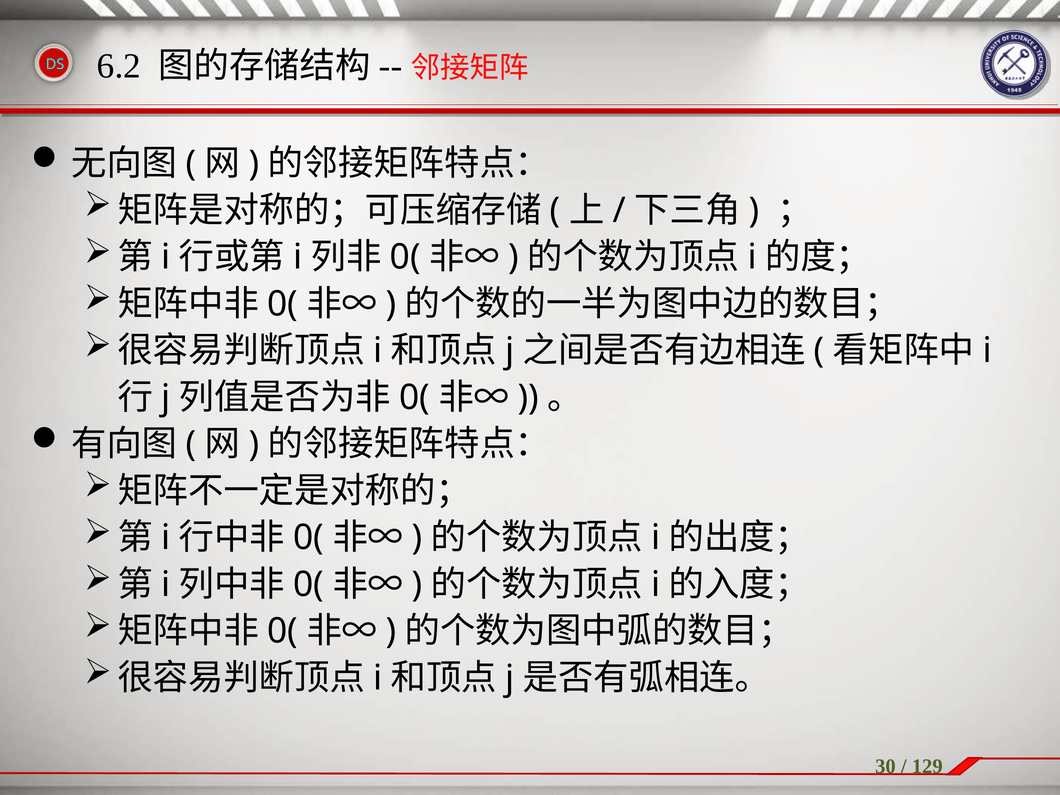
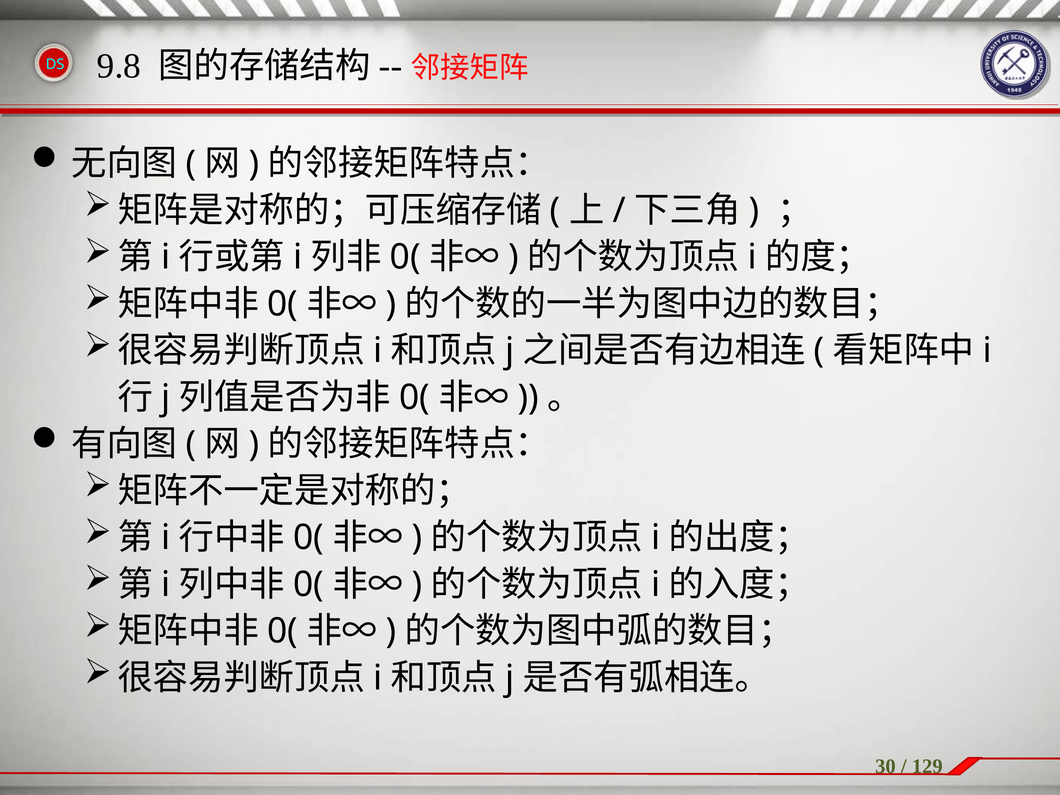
6.2: 6.2 -> 9.8 (119, 66)
